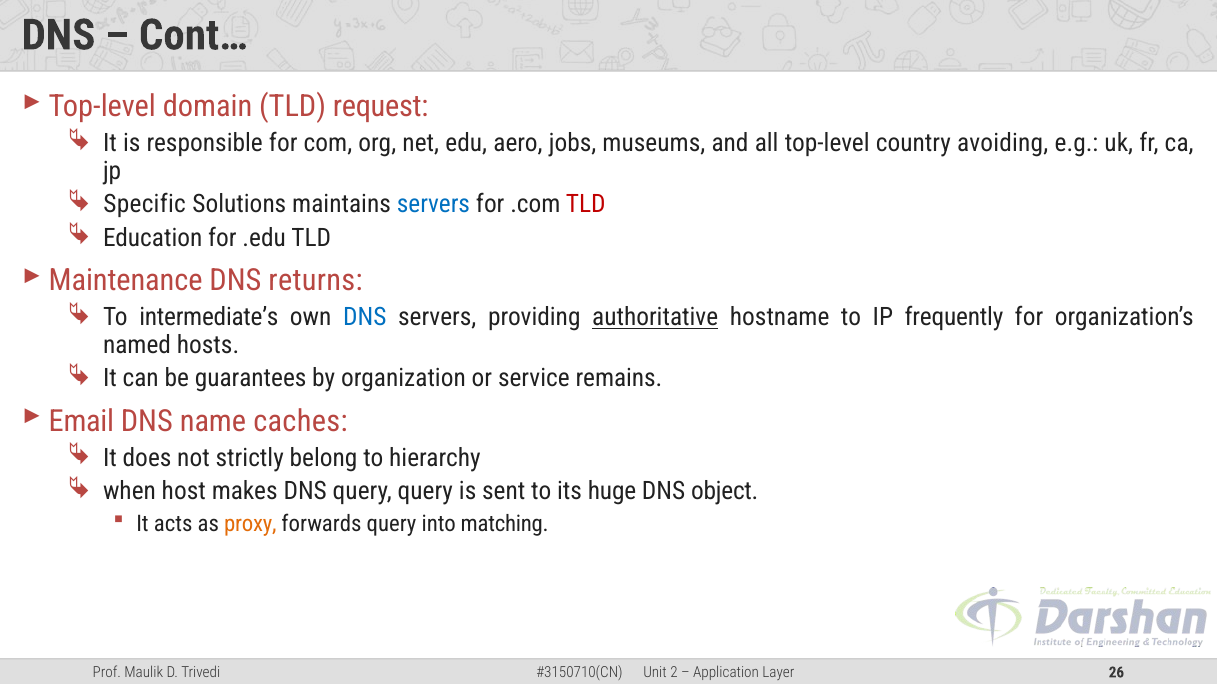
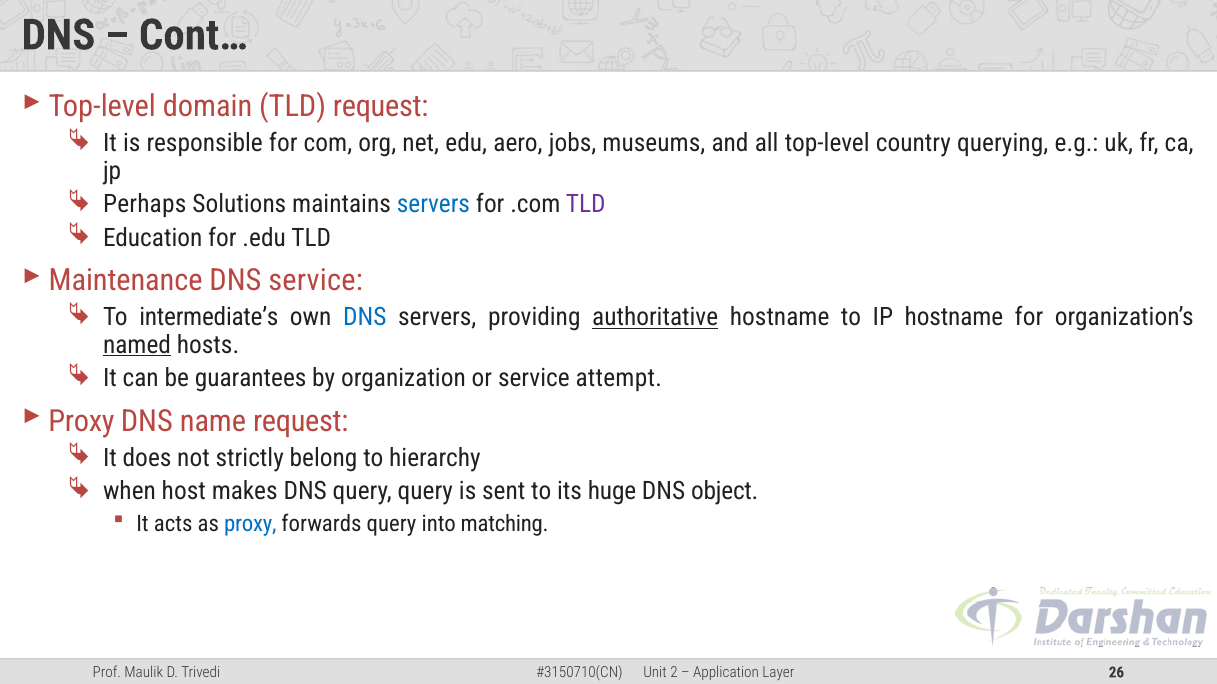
avoiding: avoiding -> querying (1003, 143)
Specific: Specific -> Perhaps (145, 205)
TLD colour: red -> purple (586, 205)
DNS returns: returns -> service (316, 281)
IP frequently: frequently -> hostname (954, 318)
named underline: none -> present (137, 345)
remains: remains -> attempt (619, 379)
Email: Email -> Proxy (81, 422)
name caches: caches -> request (301, 422)
proxy colour: orange -> blue (250, 524)
